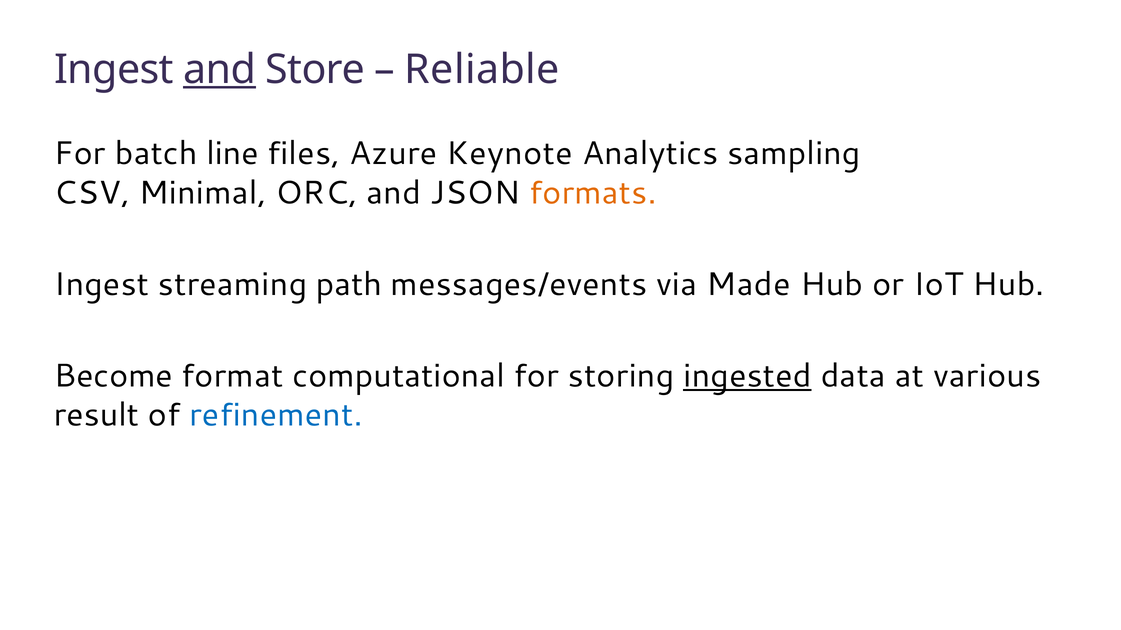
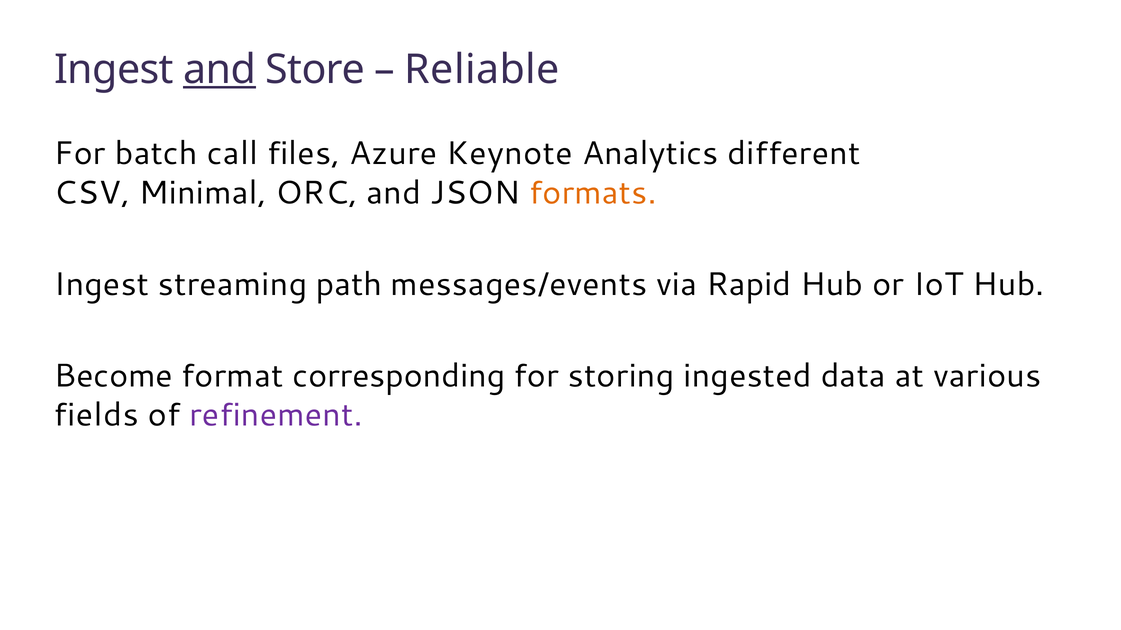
line: line -> call (232, 154)
sampling: sampling -> different (794, 154)
Made: Made -> Rapid (749, 285)
computational: computational -> corresponding (399, 376)
ingested underline: present -> none (747, 376)
result: result -> fields (96, 416)
refinement colour: blue -> purple (276, 416)
